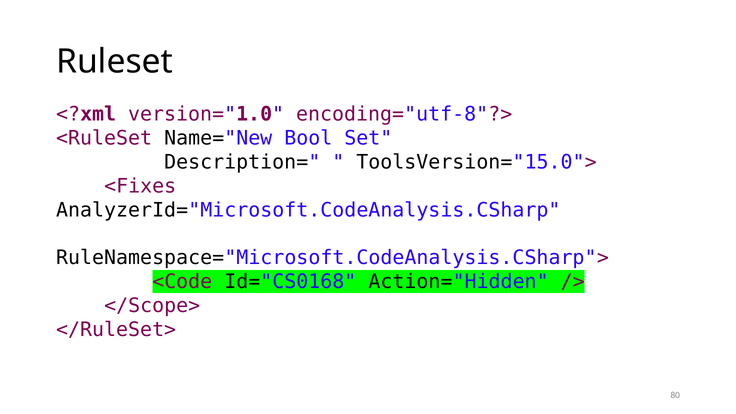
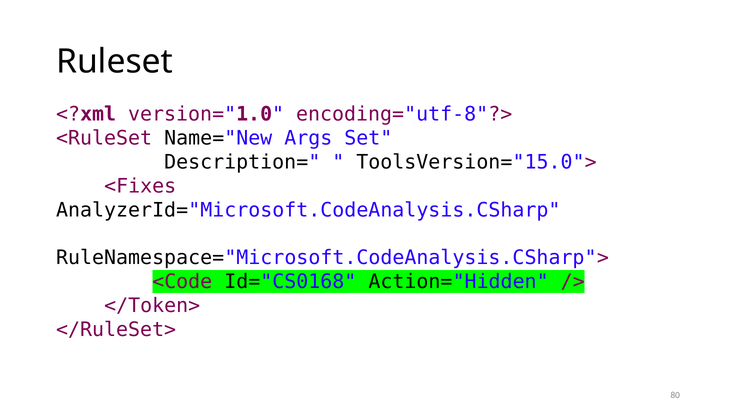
Bool: Bool -> Args (308, 138)
</Scope>: </Scope> -> </Token> (152, 306)
